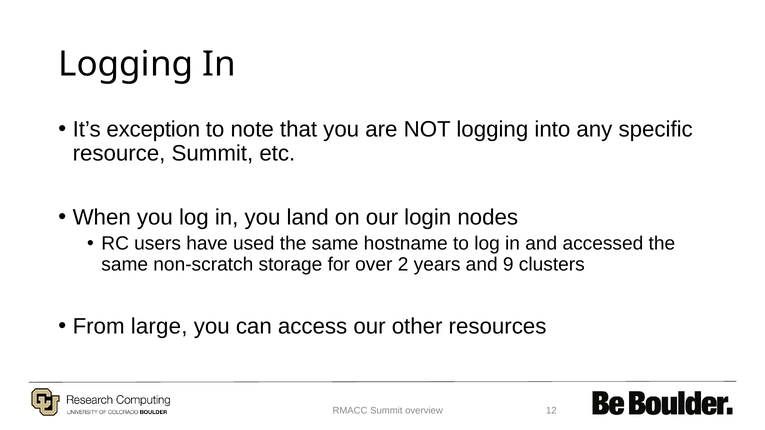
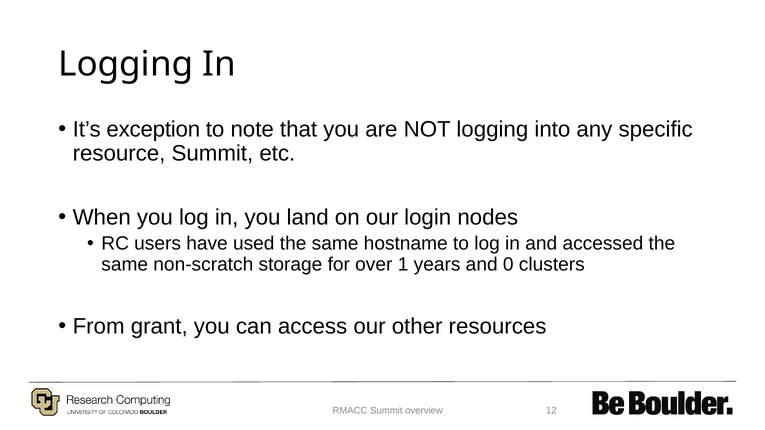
2: 2 -> 1 (403, 264)
9: 9 -> 0 (508, 264)
large: large -> grant (159, 327)
